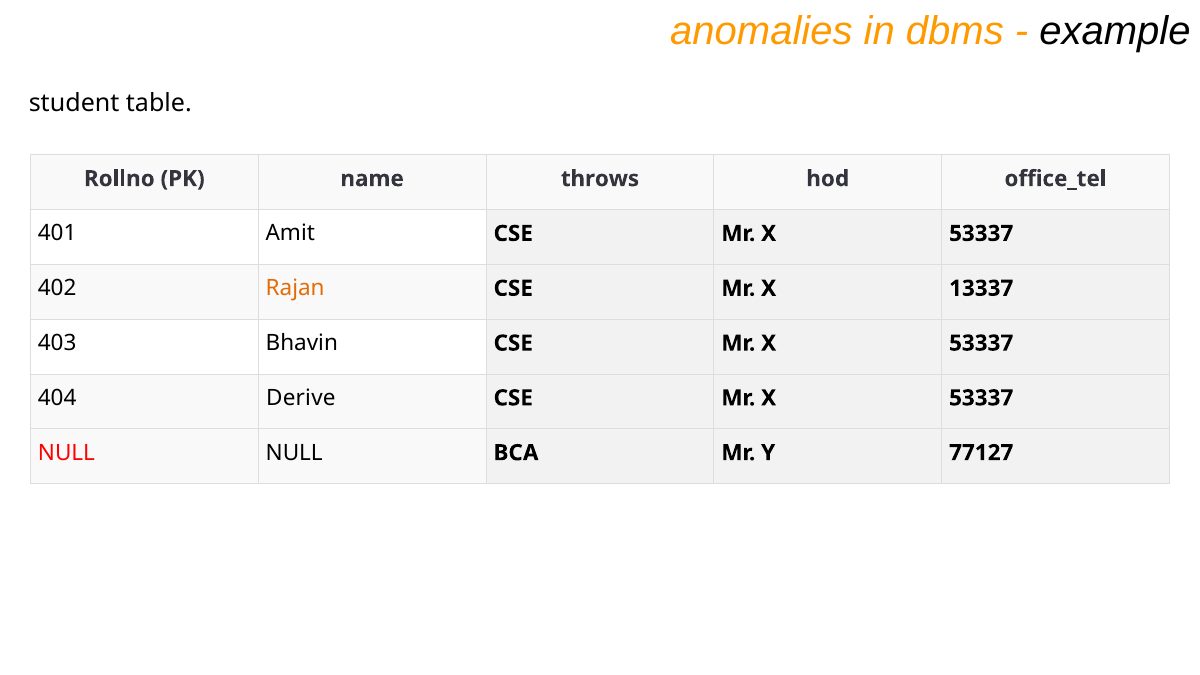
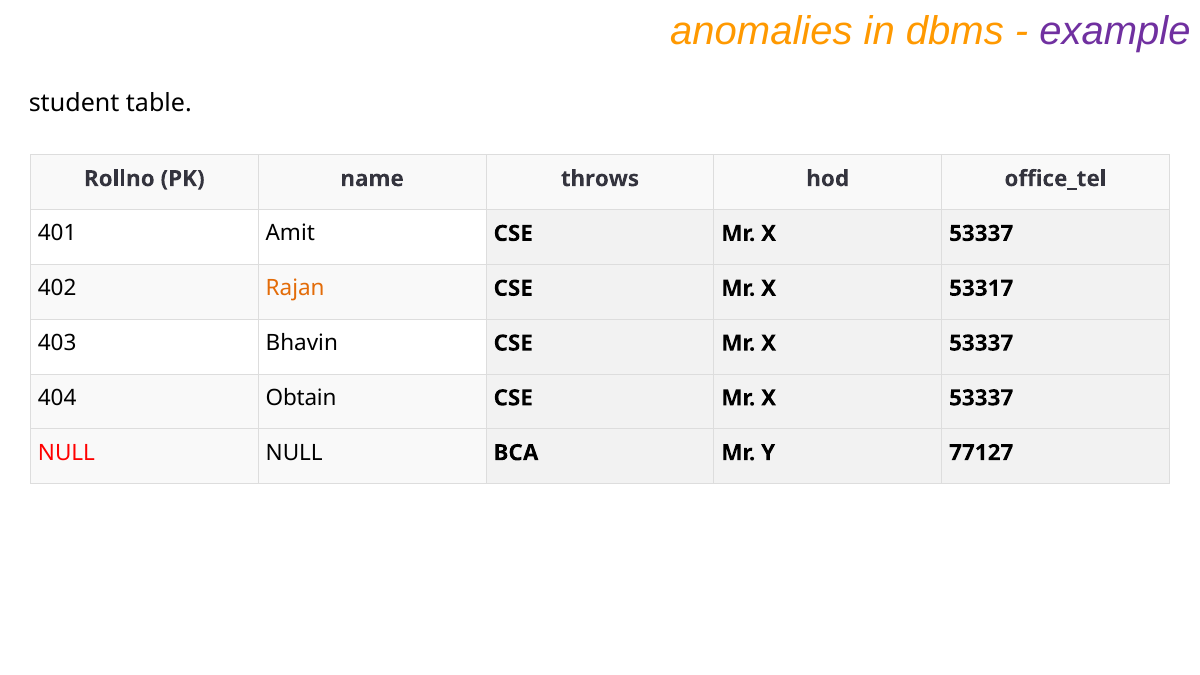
example colour: black -> purple (1115, 31)
13337: 13337 -> 53317 (981, 288)
Derive: Derive -> Obtain (301, 398)
